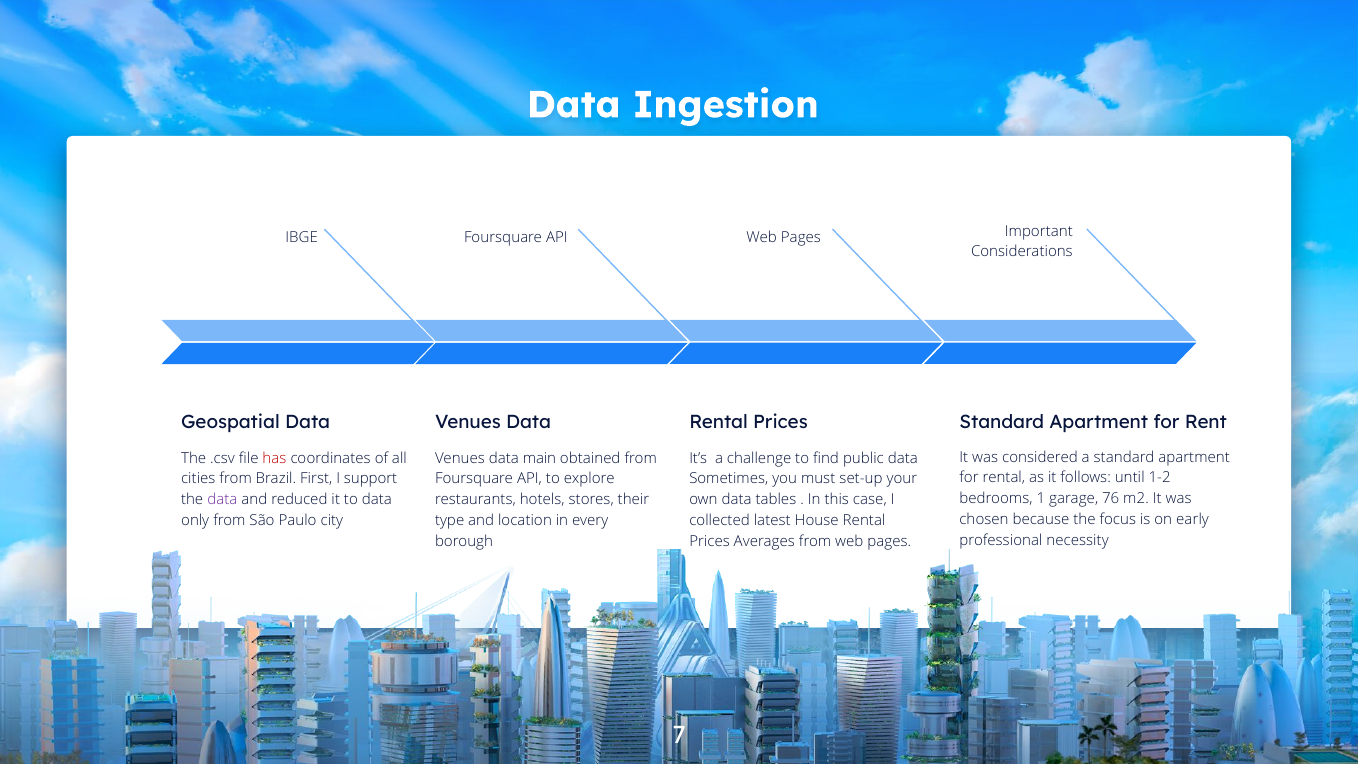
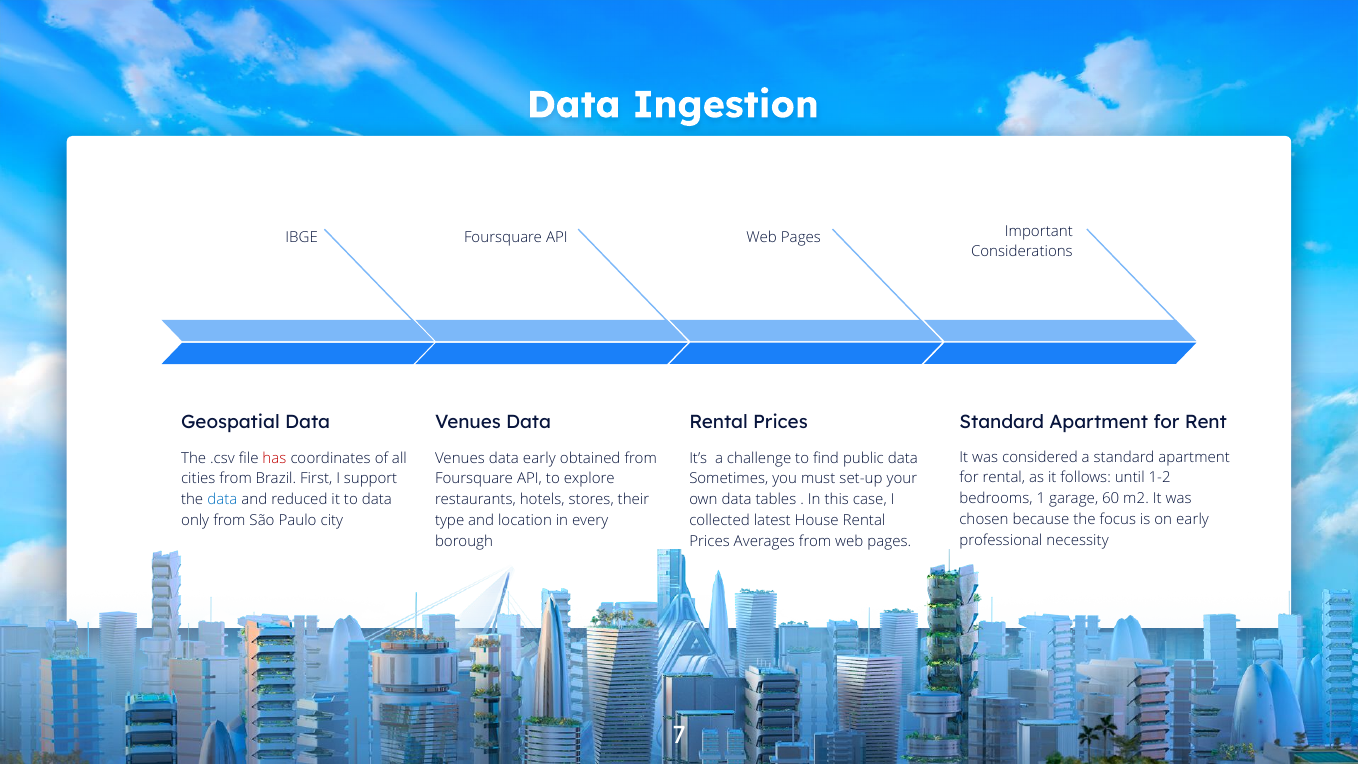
data main: main -> early (539, 458)
76: 76 -> 60 (1111, 499)
data colour: purple -> blue (222, 500)
